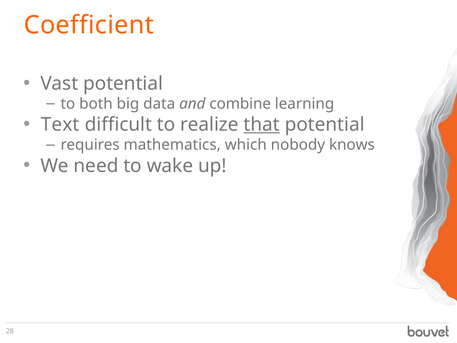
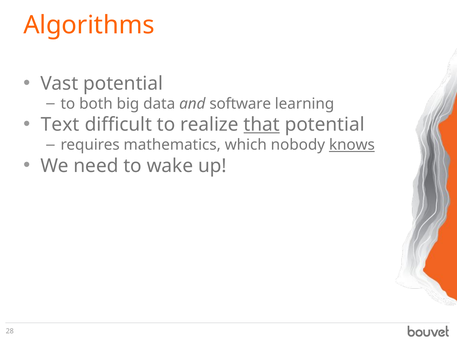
Coefficient: Coefficient -> Algorithms (89, 25)
combine: combine -> software (240, 104)
knows underline: none -> present (352, 145)
